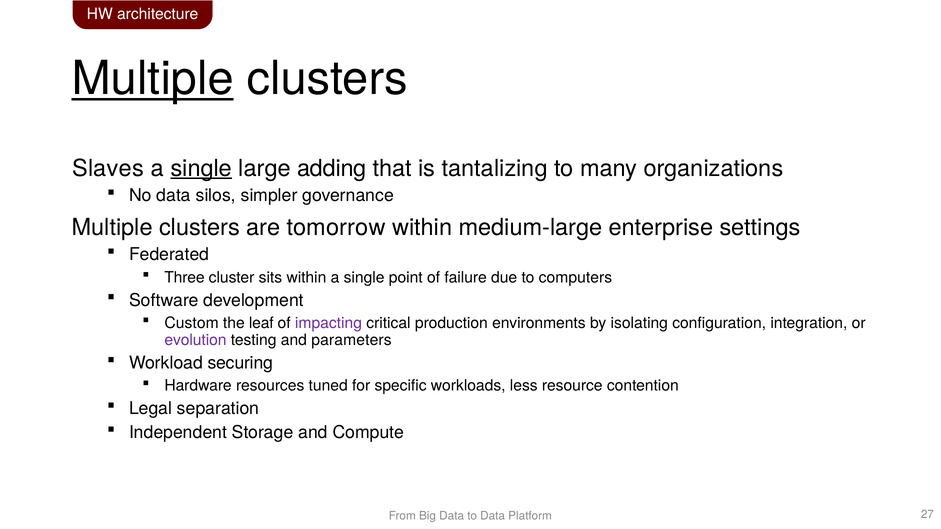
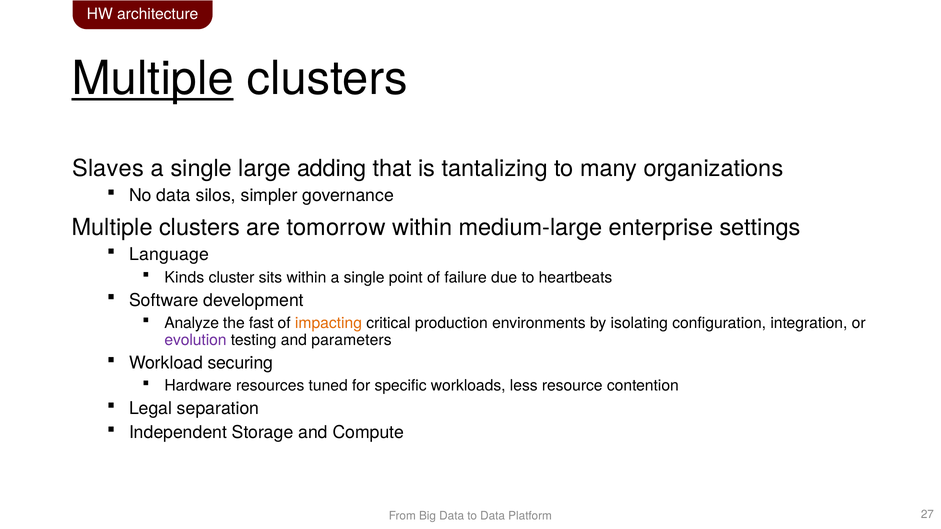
single underline: present -> none (201, 168)
Federated: Federated -> Language (169, 255)
Three: Three -> Kinds (184, 278)
computers: computers -> heartbeats (575, 278)
Custom: Custom -> Analyze (192, 323)
leaf: leaf -> fast (261, 323)
impacting colour: purple -> orange (328, 323)
